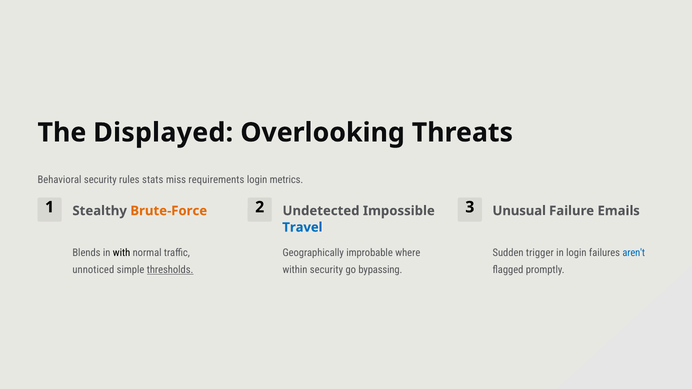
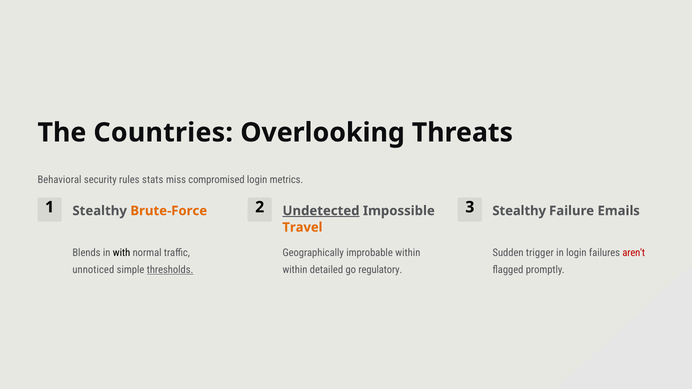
Displayed: Displayed -> Countries (163, 133)
requirements: requirements -> compromised (216, 180)
Undetected underline: none -> present (321, 211)
3 Unusual: Unusual -> Stealthy (519, 211)
Travel colour: blue -> orange (302, 227)
improbable where: where -> within (408, 253)
aren't colour: blue -> red (634, 253)
within security: security -> detailed (326, 270)
bypassing: bypassing -> regulatory (380, 270)
